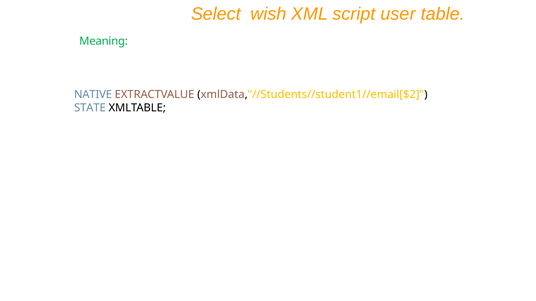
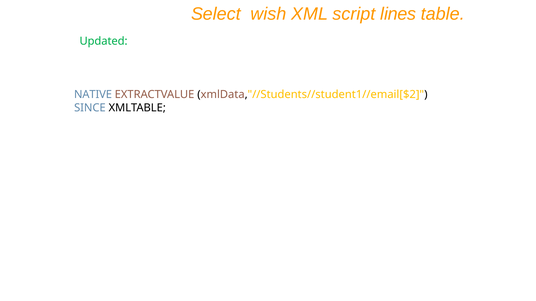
user: user -> lines (398, 14)
Meaning: Meaning -> Updated (104, 41)
STATE: STATE -> SINCE (90, 108)
